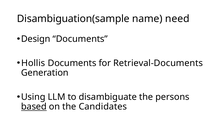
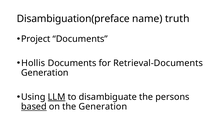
Disambiguation(sample: Disambiguation(sample -> Disambiguation(preface (73, 19)
need: need -> truth (177, 19)
Design: Design -> Project (36, 39)
LLM underline: none -> present (57, 97)
the Candidates: Candidates -> Generation (103, 107)
